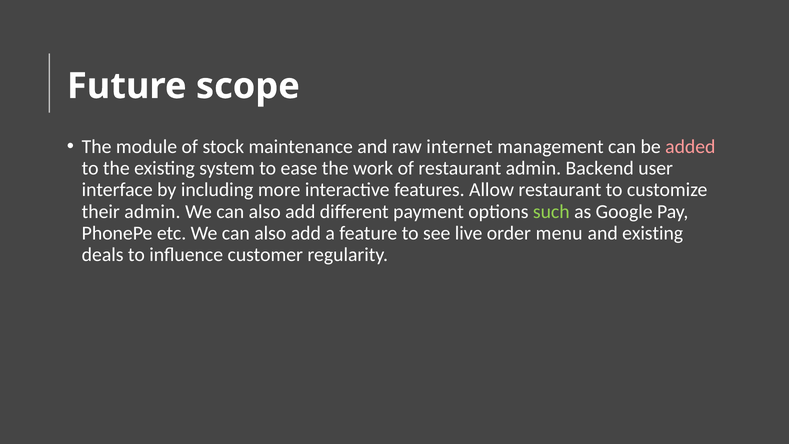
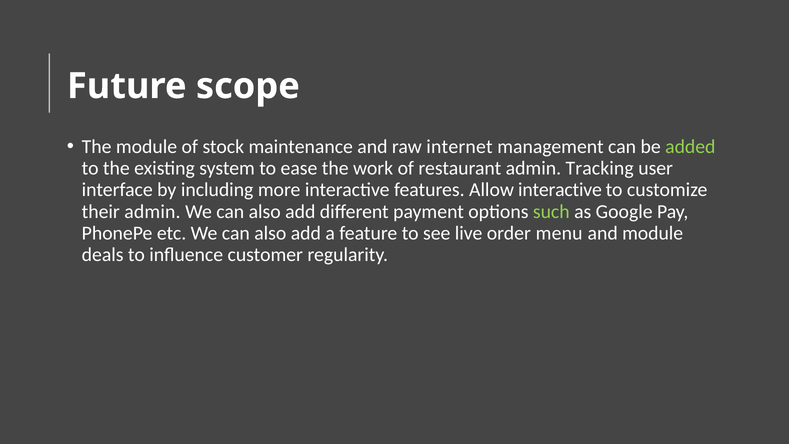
added colour: pink -> light green (690, 146)
Backend: Backend -> Tracking (600, 168)
Allow restaurant: restaurant -> interactive (560, 190)
and existing: existing -> module (653, 233)
